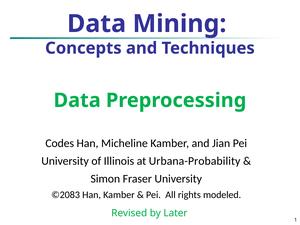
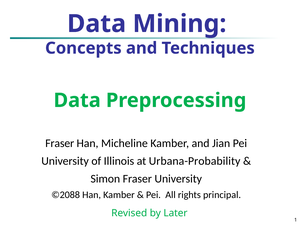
Codes: Codes -> Fraser (60, 143)
©2083: ©2083 -> ©2088 (66, 195)
modeled: modeled -> principal (222, 195)
